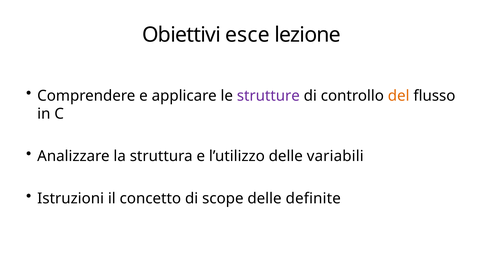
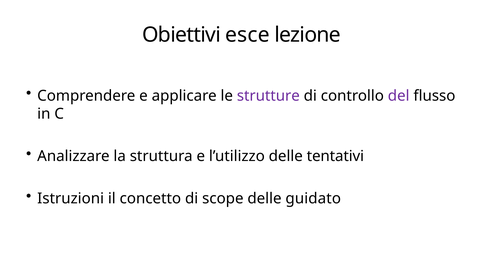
del colour: orange -> purple (399, 96)
variabili: variabili -> tentativi (335, 156)
definite: definite -> guidato (313, 198)
